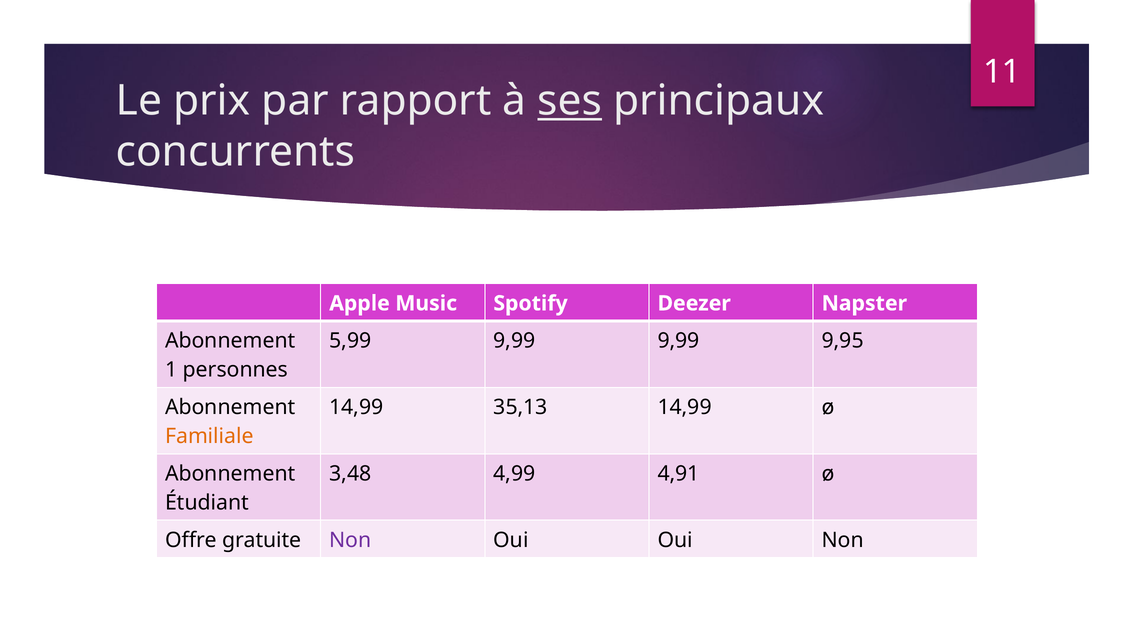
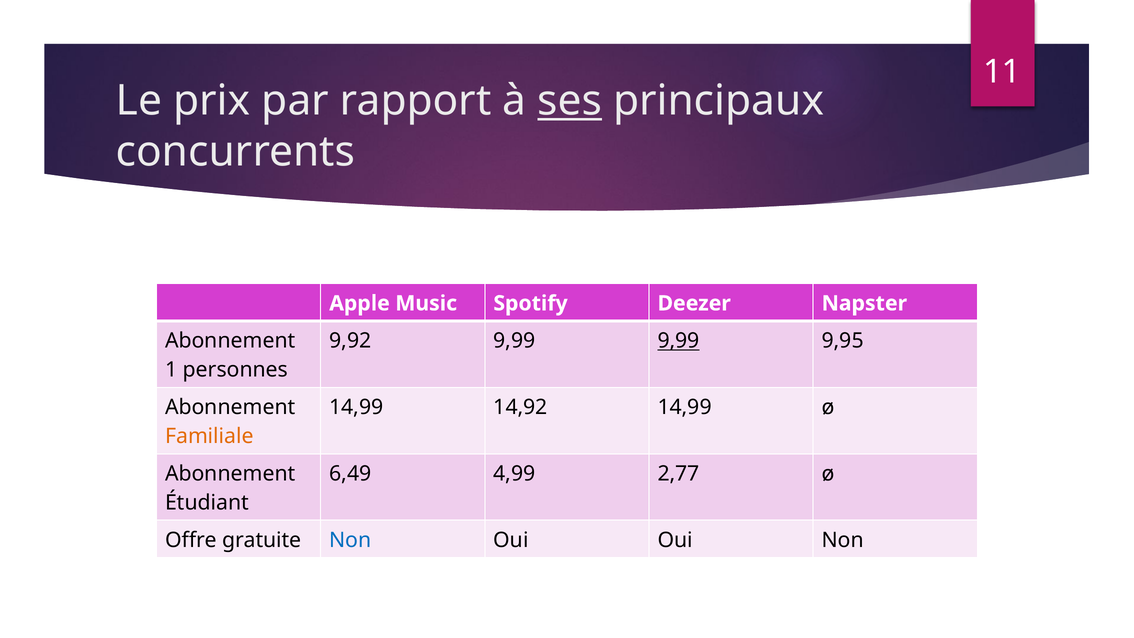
5,99: 5,99 -> 9,92 (350, 341)
9,99 underline: none -> present (679, 341)
35,13: 35,13 -> 14,92 (520, 407)
3,48: 3,48 -> 6,49 (350, 474)
4,91: 4,91 -> 2,77 (679, 474)
Non colour: purple -> blue (350, 540)
